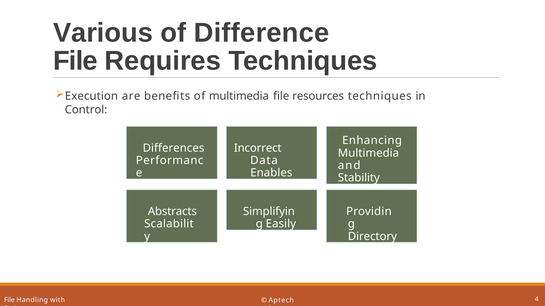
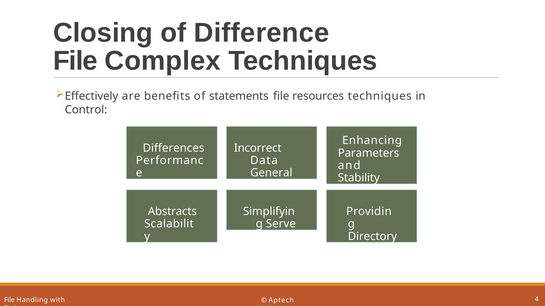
Various: Various -> Closing (103, 33)
Requires: Requires -> Complex (163, 61)
Execution: Execution -> Effectively (92, 96)
of multimedia: multimedia -> statements (239, 96)
Multimedia: Multimedia -> Parameters (369, 153)
Enables: Enables -> General (271, 173)
Easily: Easily -> Serve (281, 224)
